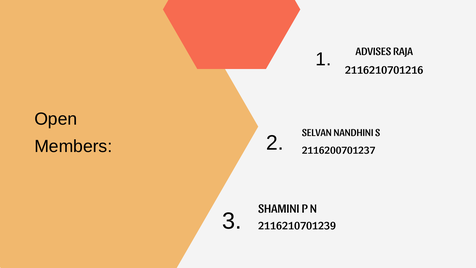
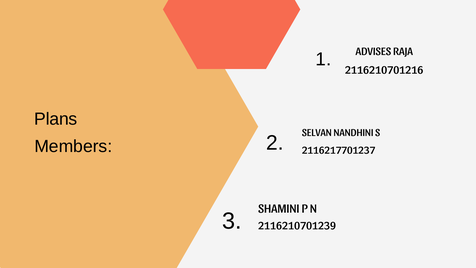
Open: Open -> Plans (56, 119)
2116200701237: 2116200701237 -> 2116217701237 (339, 150)
